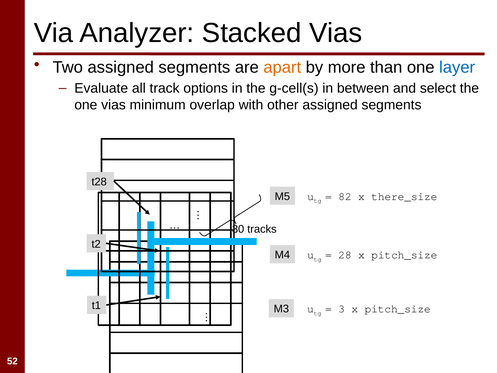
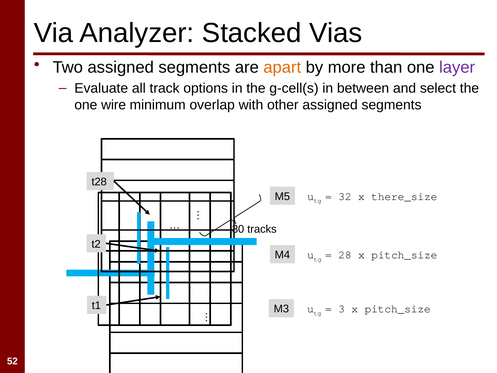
layer colour: blue -> purple (457, 67)
one vias: vias -> wire (114, 105)
82: 82 -> 32 (345, 196)
